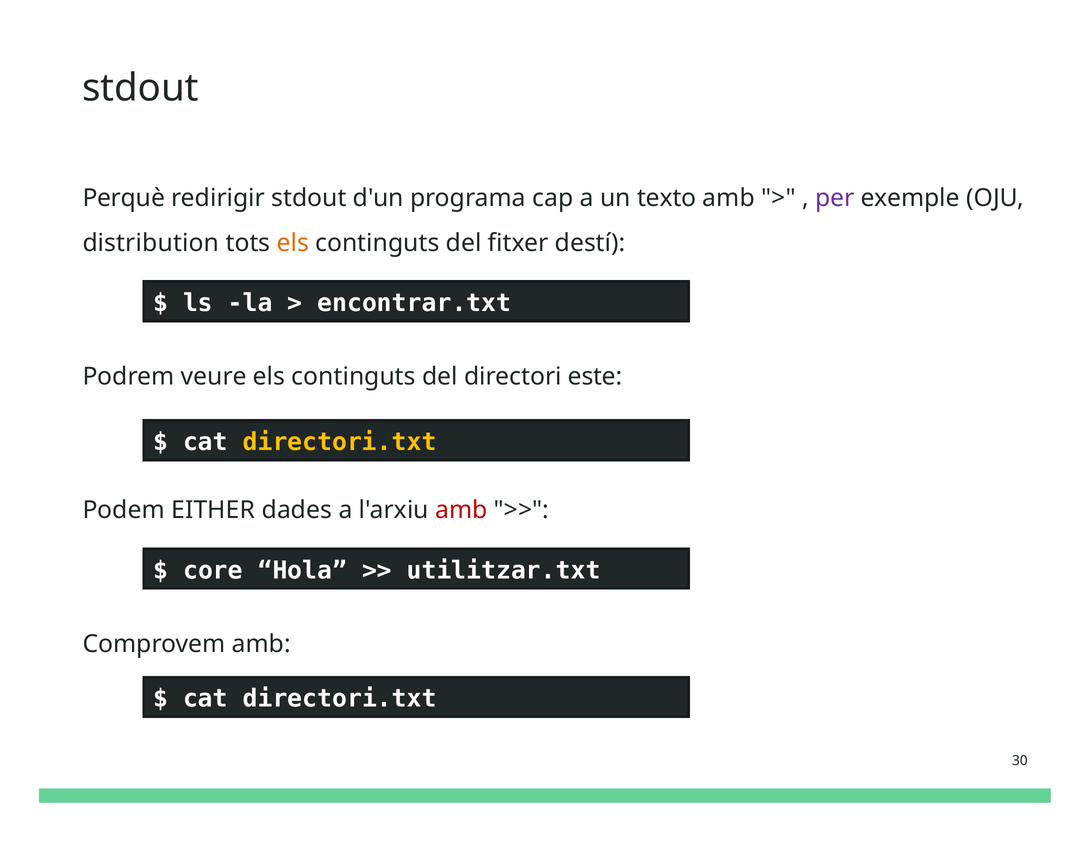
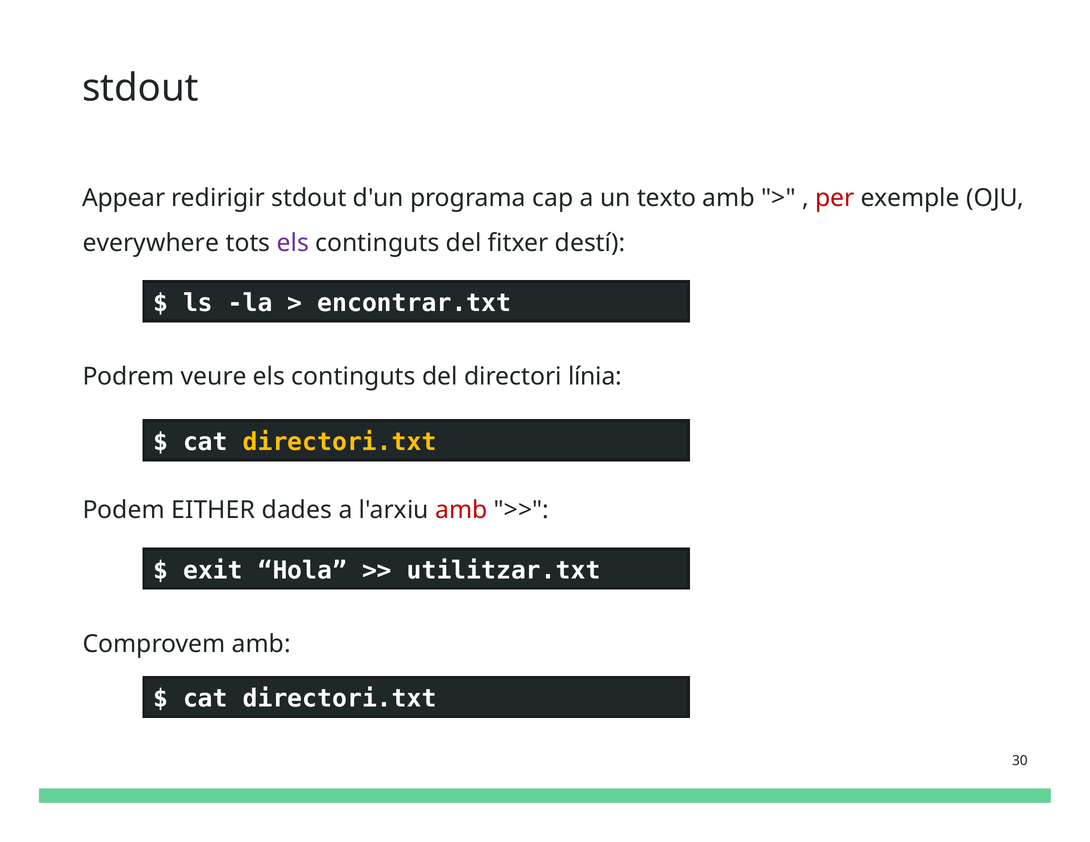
Perquè: Perquè -> Appear (124, 198)
per colour: purple -> red (835, 198)
distribution: distribution -> everywhere (151, 243)
els colour: orange -> purple (293, 243)
este: este -> línia (595, 377)
core: core -> exit (213, 571)
